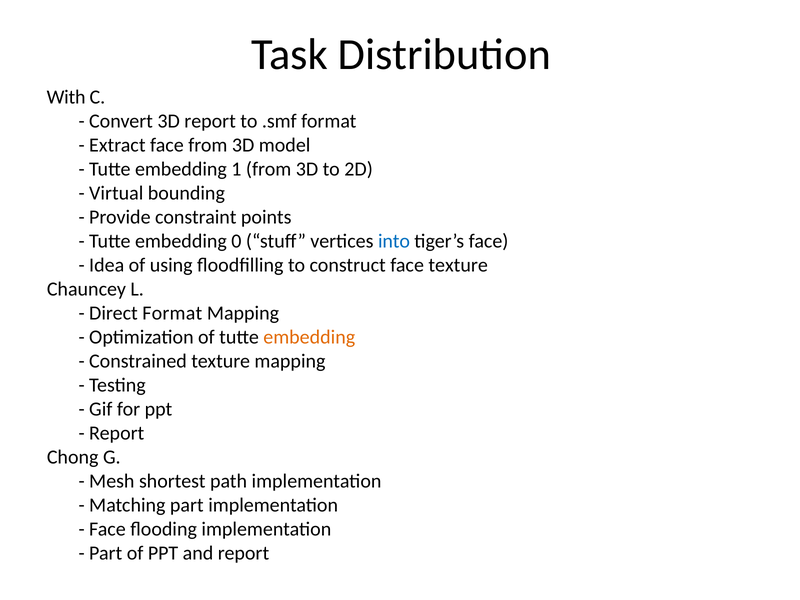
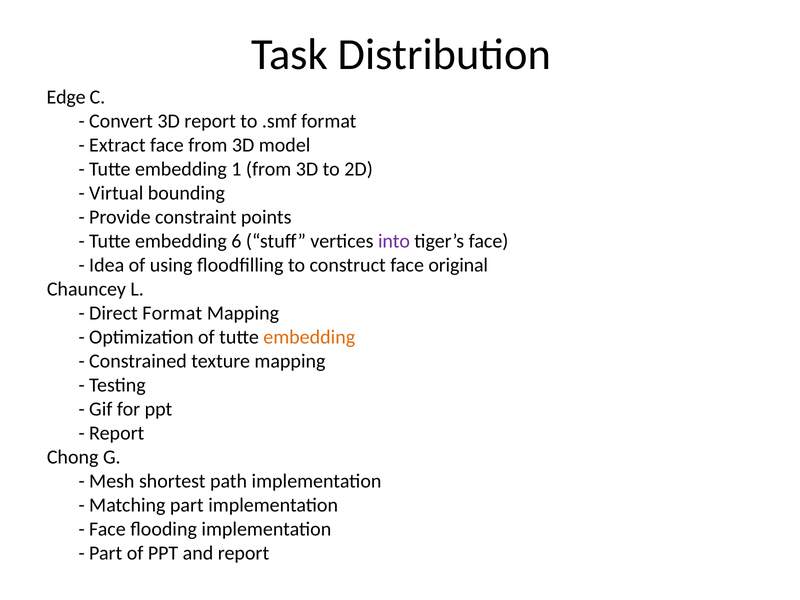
With: With -> Edge (66, 97)
0: 0 -> 6 (236, 241)
into colour: blue -> purple (394, 241)
face texture: texture -> original (458, 265)
